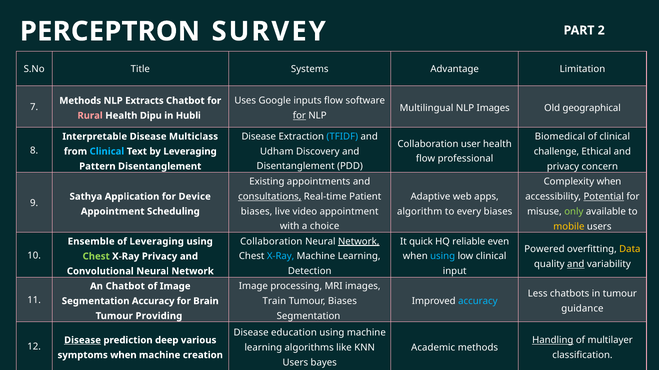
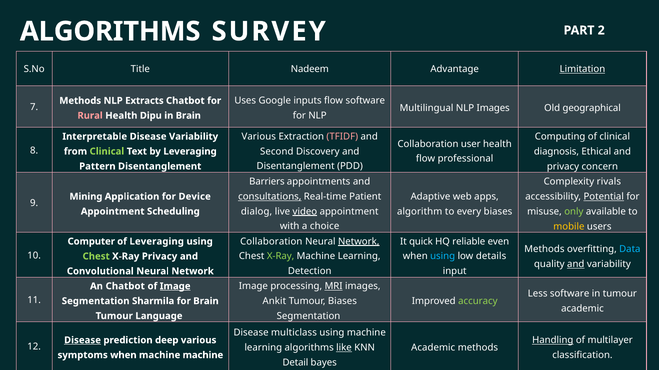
PERCEPTRON: PERCEPTRON -> ALGORITHMS (110, 31)
Systems: Systems -> Nadeem (310, 69)
Limitation underline: none -> present (582, 69)
for underline: present -> none (299, 116)
in Hubli: Hubli -> Brain (188, 116)
Disease: Disease -> Various (259, 137)
TFIDF colour: light blue -> pink (342, 137)
Biomedical: Biomedical -> Computing (560, 137)
Disease Multiclass: Multiclass -> Variability (194, 137)
Udham: Udham -> Second (277, 152)
challenge: challenge -> diagnosis (556, 152)
Clinical colour: light blue -> light green (107, 152)
Existing: Existing -> Barriers (267, 182)
Complexity when: when -> rivals (609, 182)
Sathya: Sathya -> Mining (86, 197)
biases: biases -> dialog (257, 212)
video underline: none -> present (305, 212)
Ensemble: Ensemble -> Computer (91, 242)
Powered: Powered -> Methods (544, 249)
Data colour: yellow -> light blue (630, 249)
X-Ray colour: light blue -> light green (281, 257)
low clinical: clinical -> details (491, 257)
MRI underline: none -> present (334, 287)
Image underline: none -> present (175, 287)
Less chatbots: chatbots -> software (570, 294)
Train: Train -> Ankit (274, 302)
accuracy colour: light blue -> light green (478, 302)
Segmentation Accuracy: Accuracy -> Sharmila (153, 302)
guidance: guidance -> academic (582, 309)
Providing: Providing -> Language (159, 316)
education: education -> multiclass (294, 333)
like underline: none -> present (344, 348)
machine creation: creation -> machine (203, 356)
Users: Users -> Detail (295, 363)
